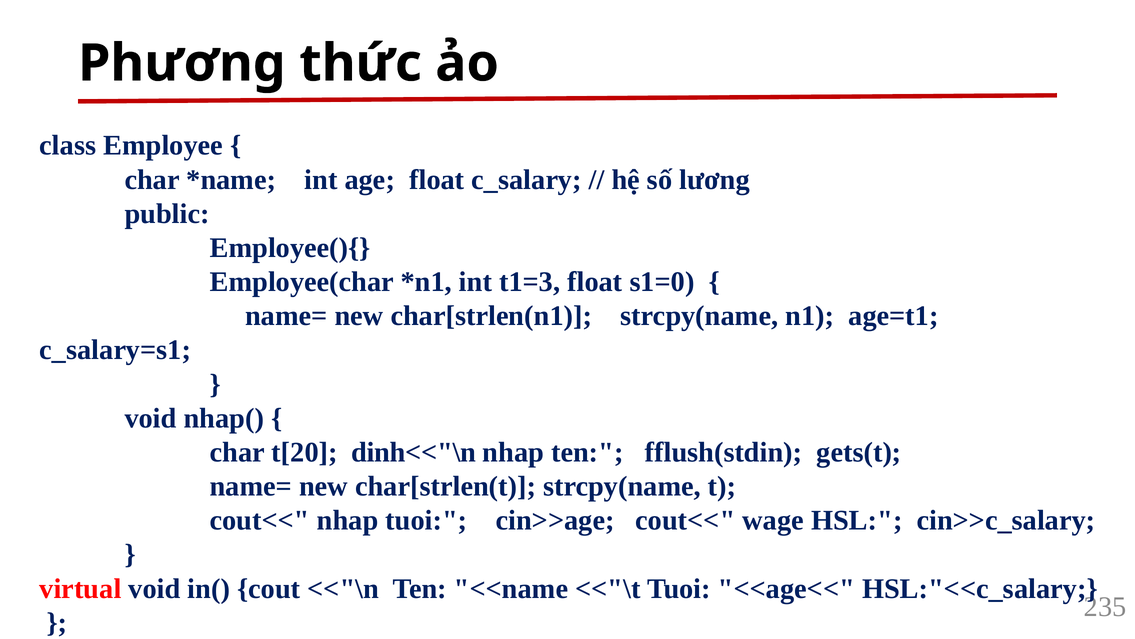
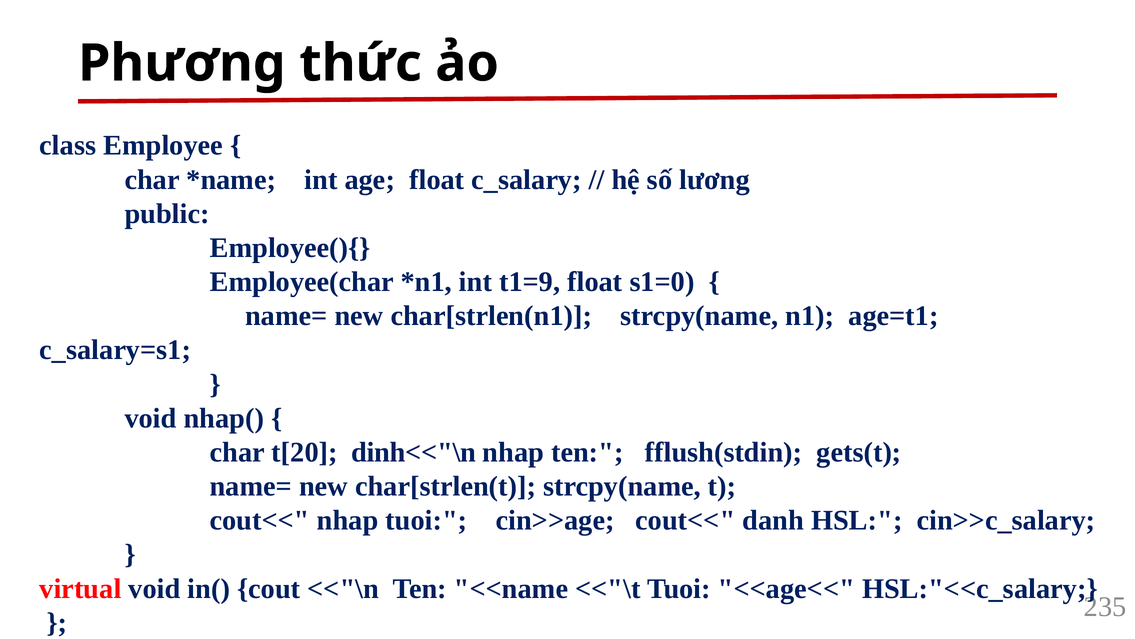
t1=3: t1=3 -> t1=9 (530, 282)
wage: wage -> danh (773, 520)
